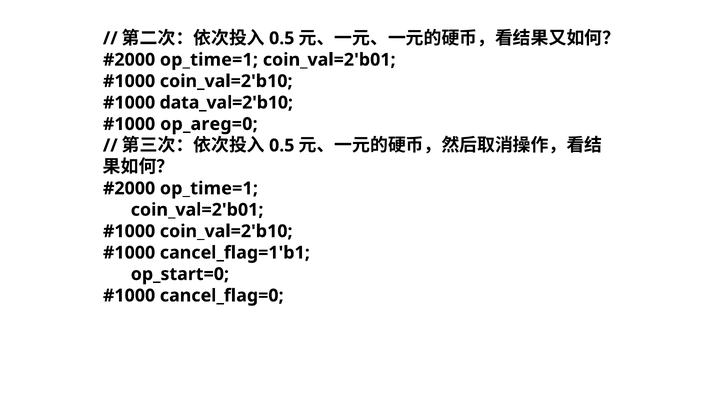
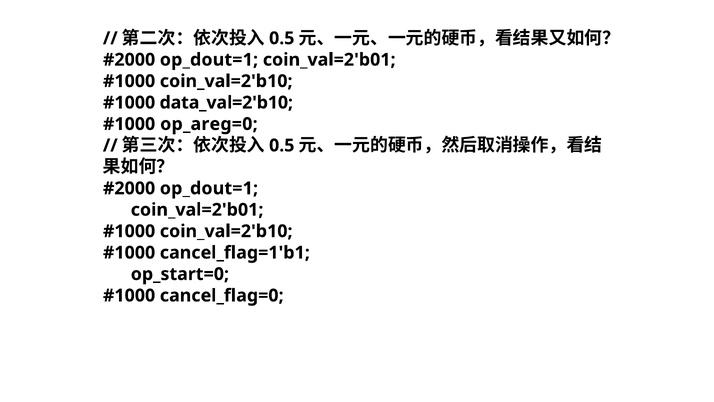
op_time=1: op_time=1 -> op_dout=1 (209, 60)
op_time=1: op_time=1 -> op_dout=1 (209, 188)
